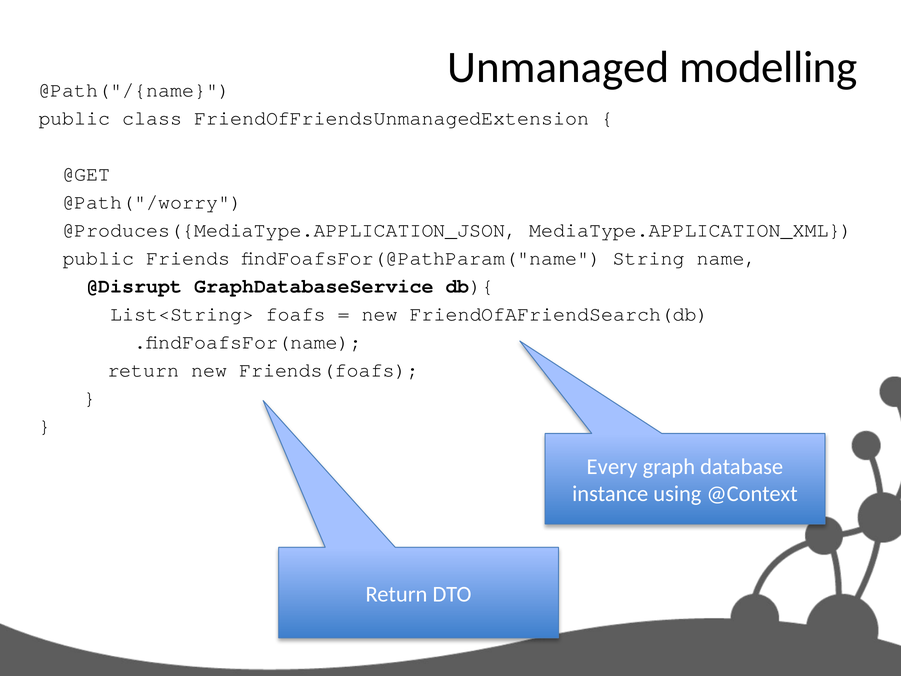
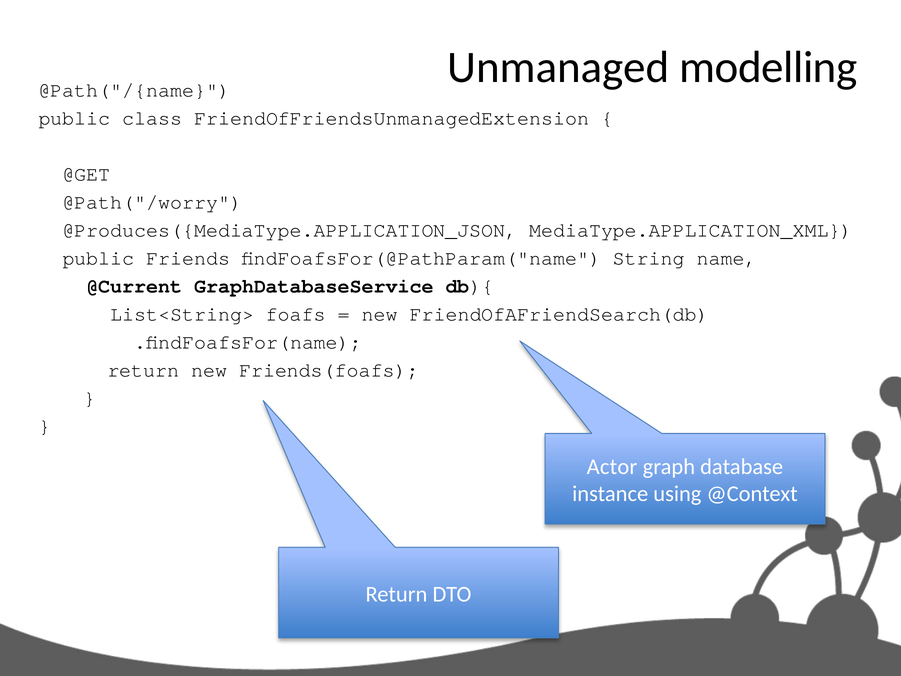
@Disrupt: @Disrupt -> @Current (134, 286)
Every: Every -> Actor (612, 467)
